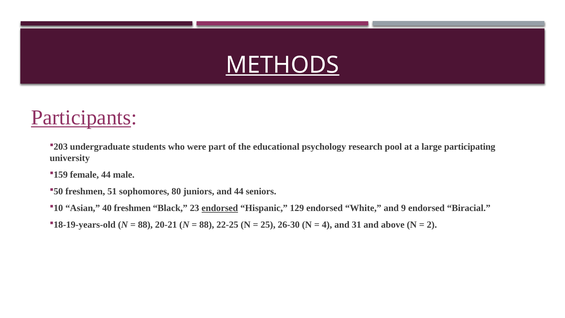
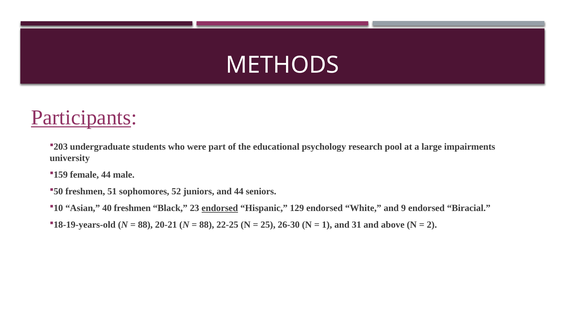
METHODS underline: present -> none (282, 65)
participating: participating -> impairments (470, 147)
80: 80 -> 52 (176, 191)
4: 4 -> 1 (327, 225)
